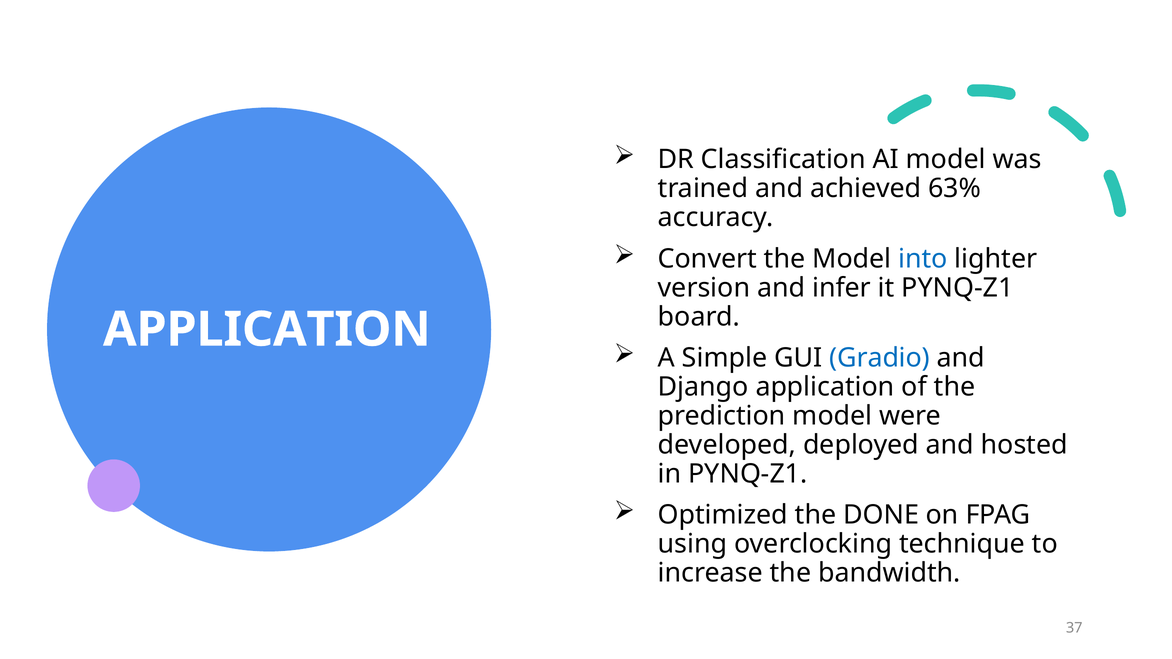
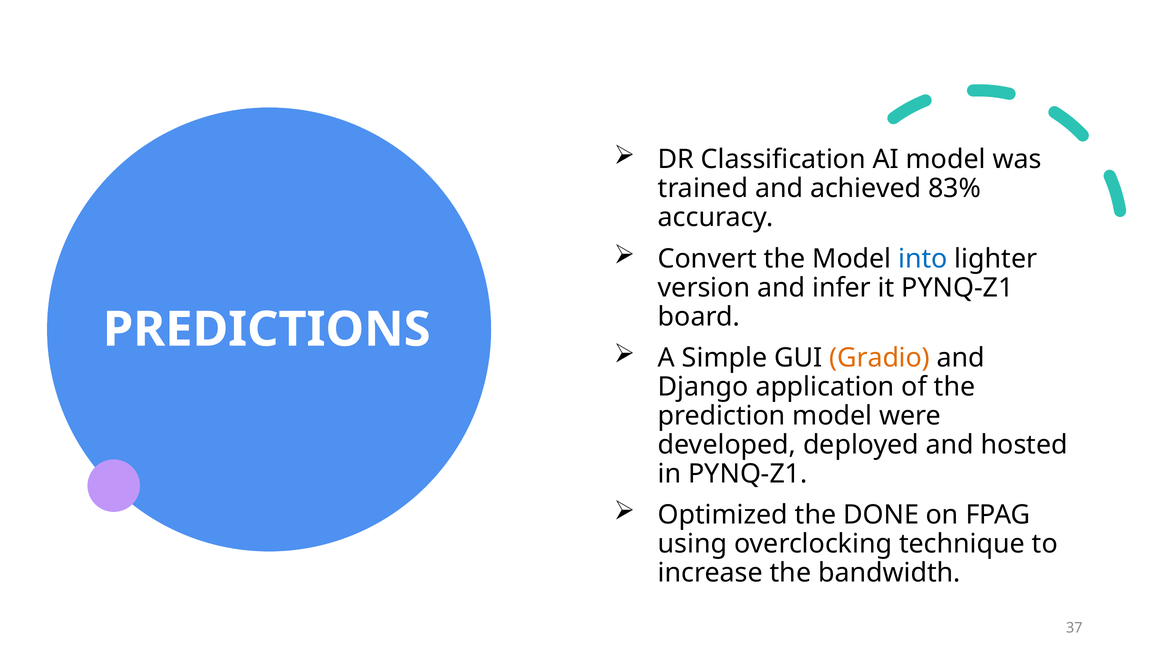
63%: 63% -> 83% (955, 189)
APPLICATION: APPLICATION -> PREDICTIONS (267, 330)
Gradio colour: blue -> orange (880, 358)
